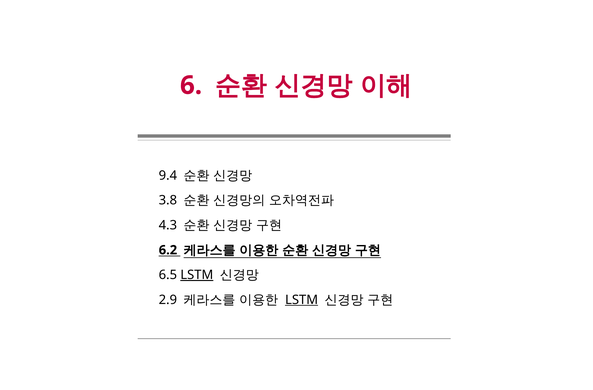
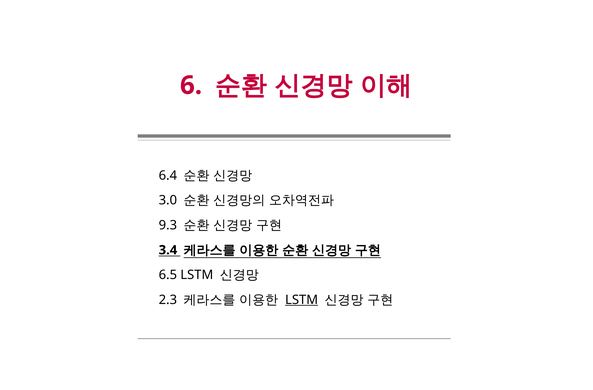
9.4: 9.4 -> 6.4 (168, 175)
3.8: 3.8 -> 3.0 (168, 200)
4.3: 4.3 -> 9.3 (168, 225)
6.2: 6.2 -> 3.4 (168, 250)
LSTM underline: present -> none (197, 275)
2.9: 2.9 -> 2.3 (168, 299)
